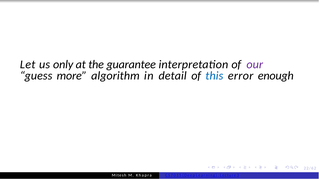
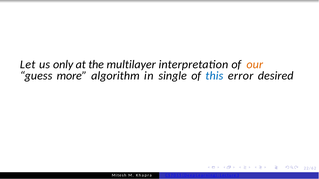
guarantee: guarantee -> multilayer (131, 65)
our colour: purple -> orange (255, 65)
detail: detail -> single (173, 76)
enough: enough -> desired (276, 76)
